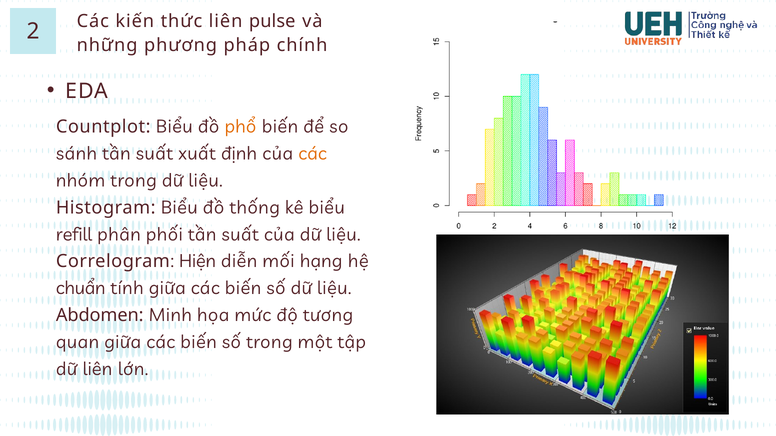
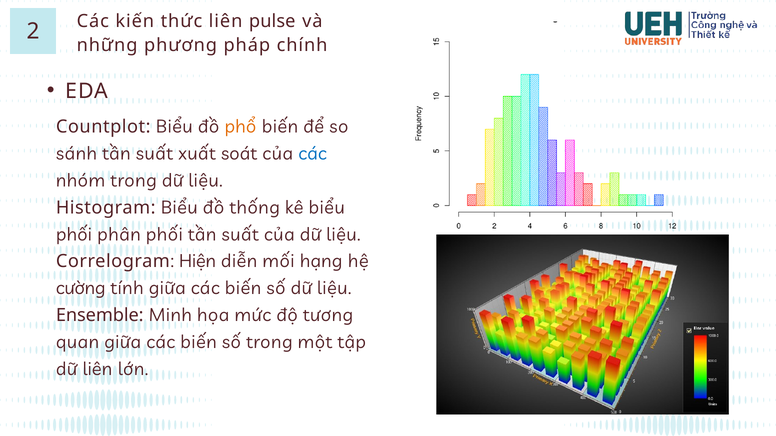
định: định -> soát (239, 154)
các colour: orange -> blue (313, 154)
refill: refill -> phối (74, 235)
chuẩn: chuẩn -> cường (81, 289)
Abdomen: Abdomen -> Ensemble (100, 316)
